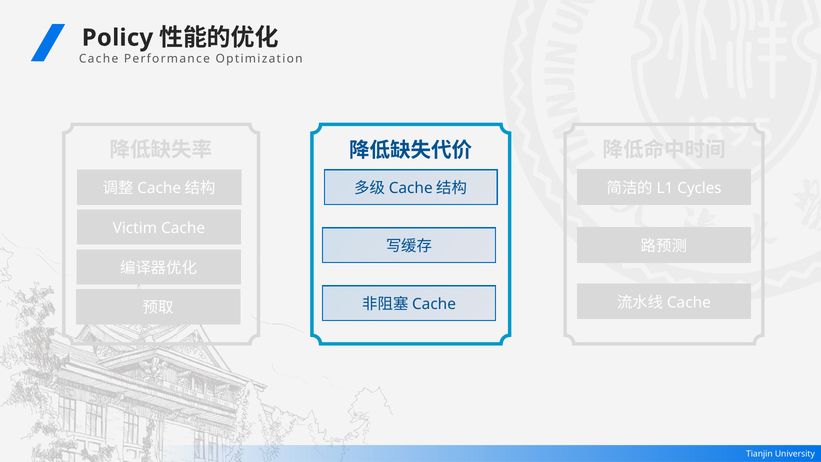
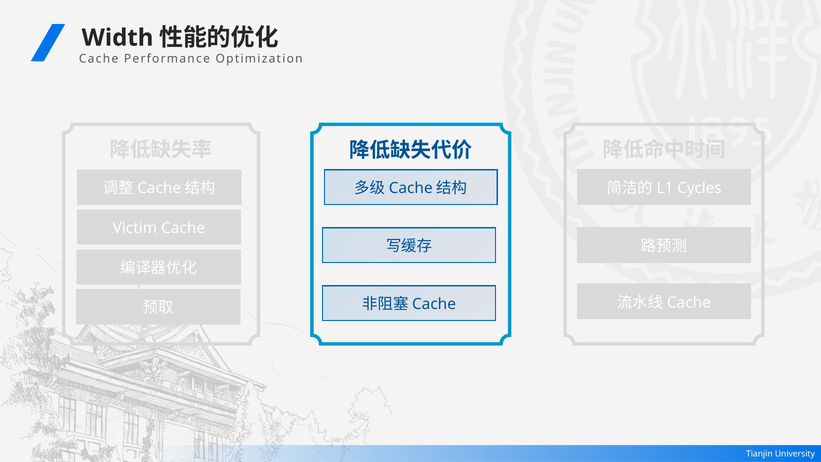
Policy: Policy -> Width (118, 38)
